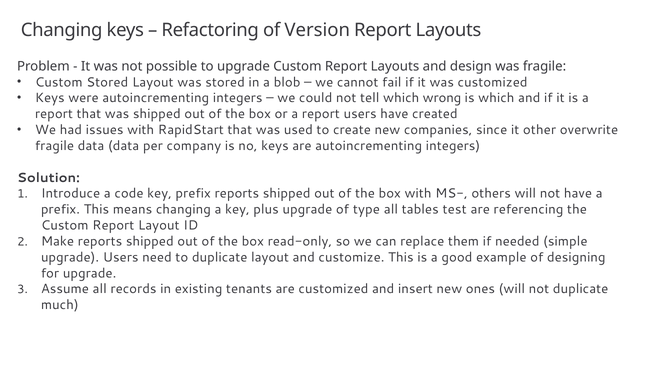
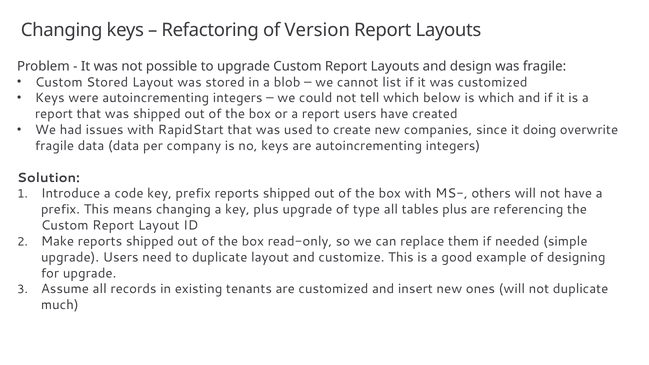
fail: fail -> list (392, 82)
wrong: wrong -> below (442, 98)
other: other -> doing (540, 130)
tables test: test -> plus (455, 209)
